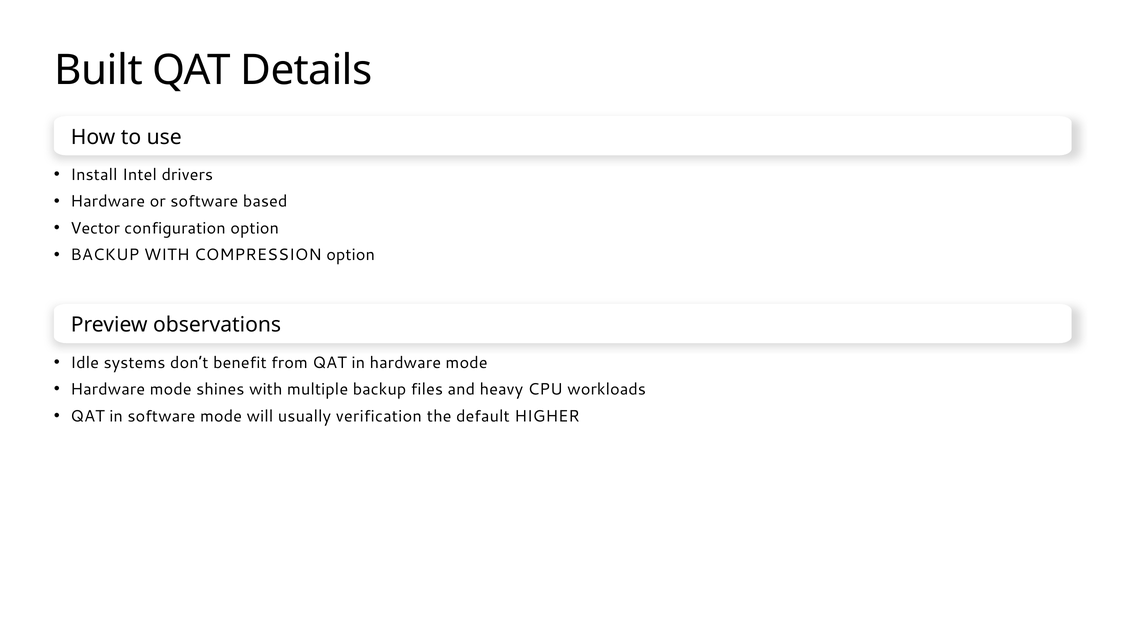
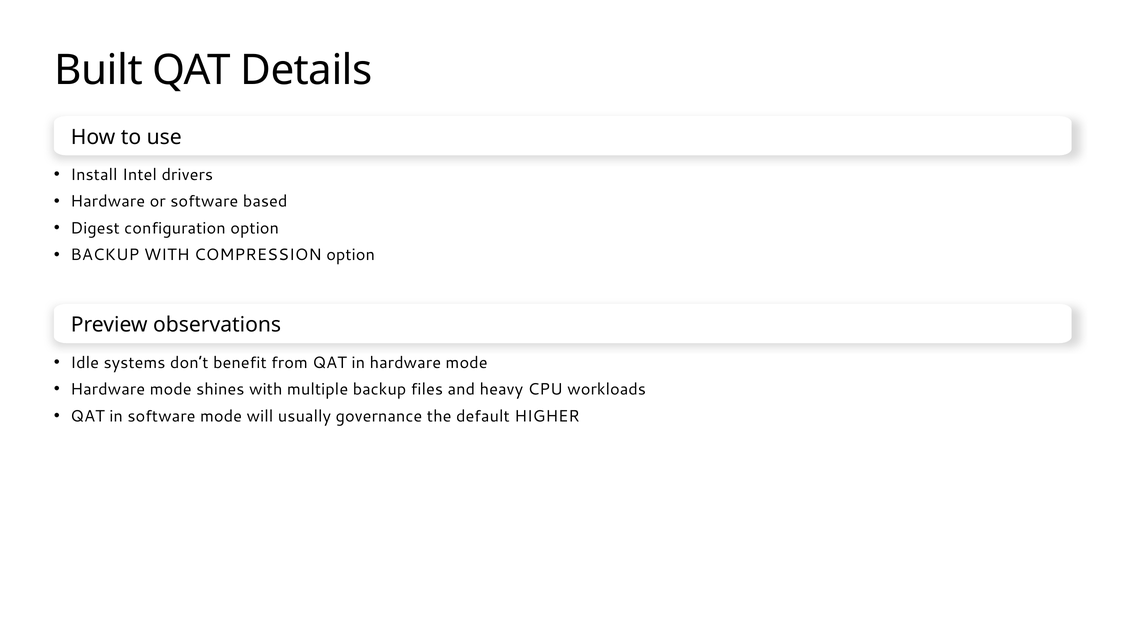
Vector: Vector -> Digest (95, 228)
verification: verification -> governance (379, 416)
